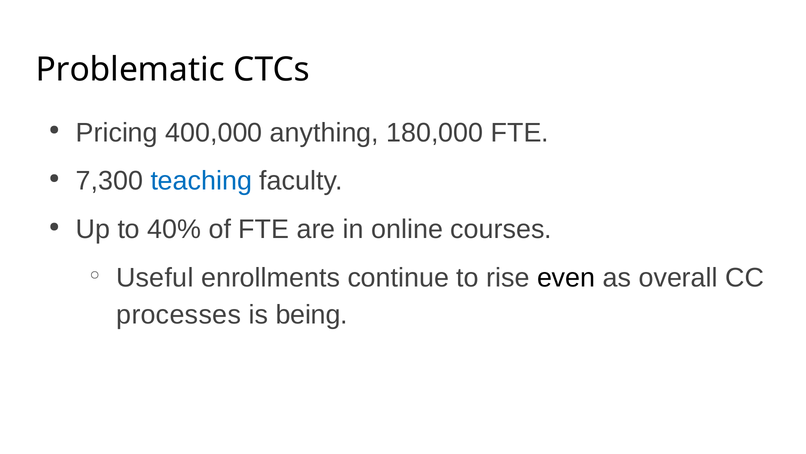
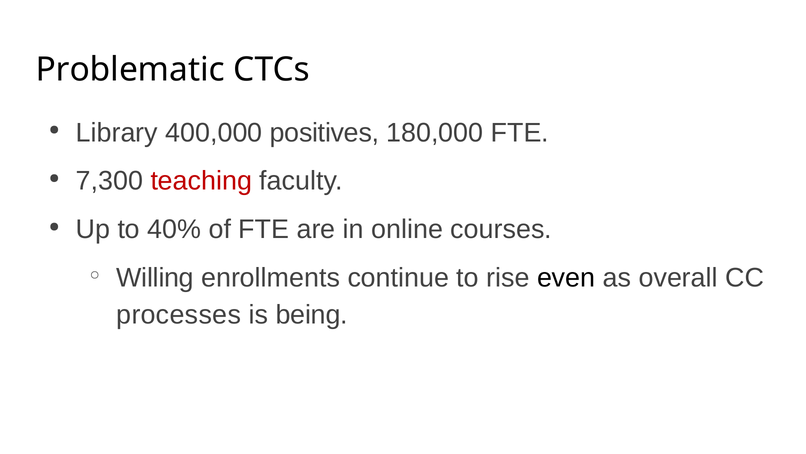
Pricing: Pricing -> Library (117, 132)
anything: anything -> positives (324, 132)
teaching colour: blue -> red (201, 181)
Useful: Useful -> Willing (155, 277)
